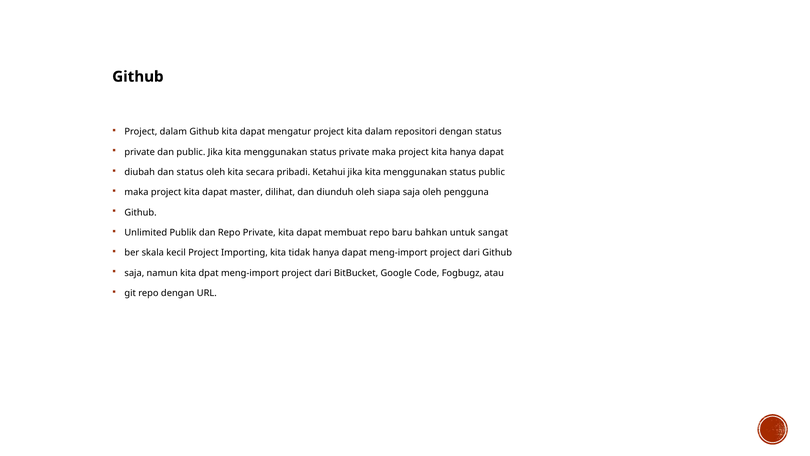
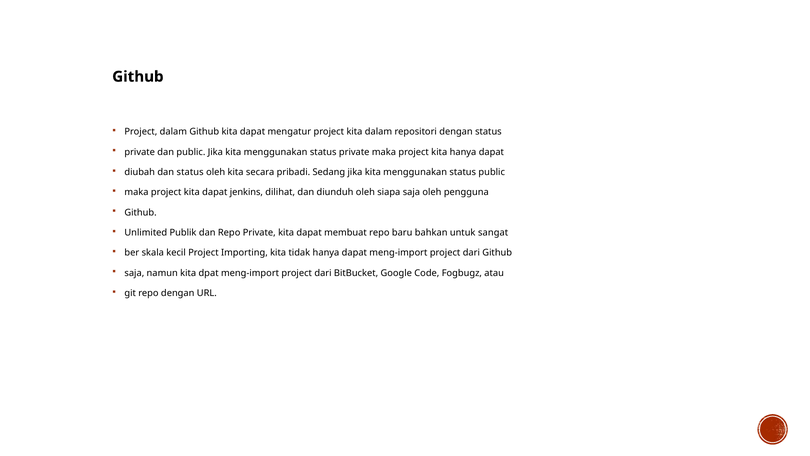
Ketahui: Ketahui -> Sedang (329, 172)
master: master -> jenkins (246, 192)
